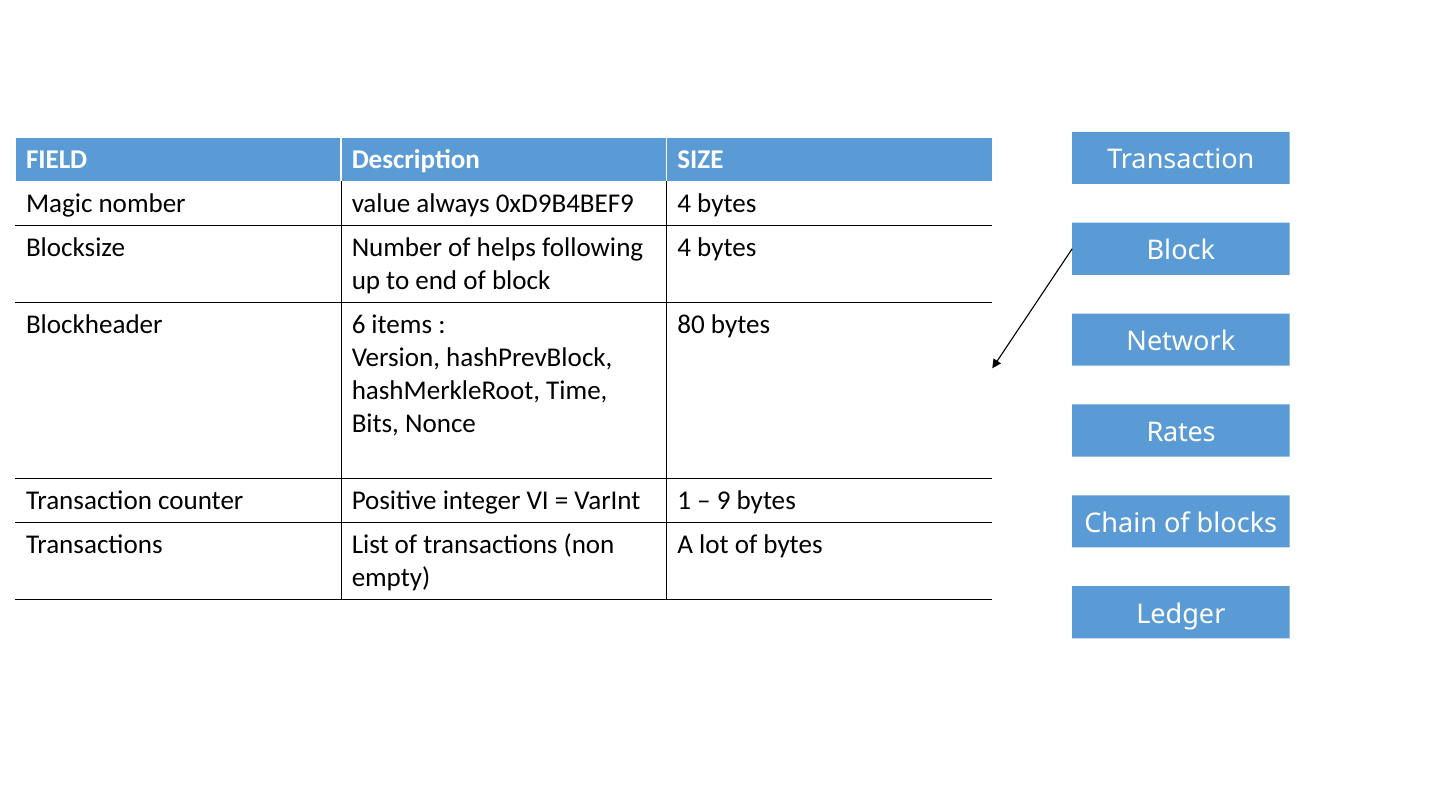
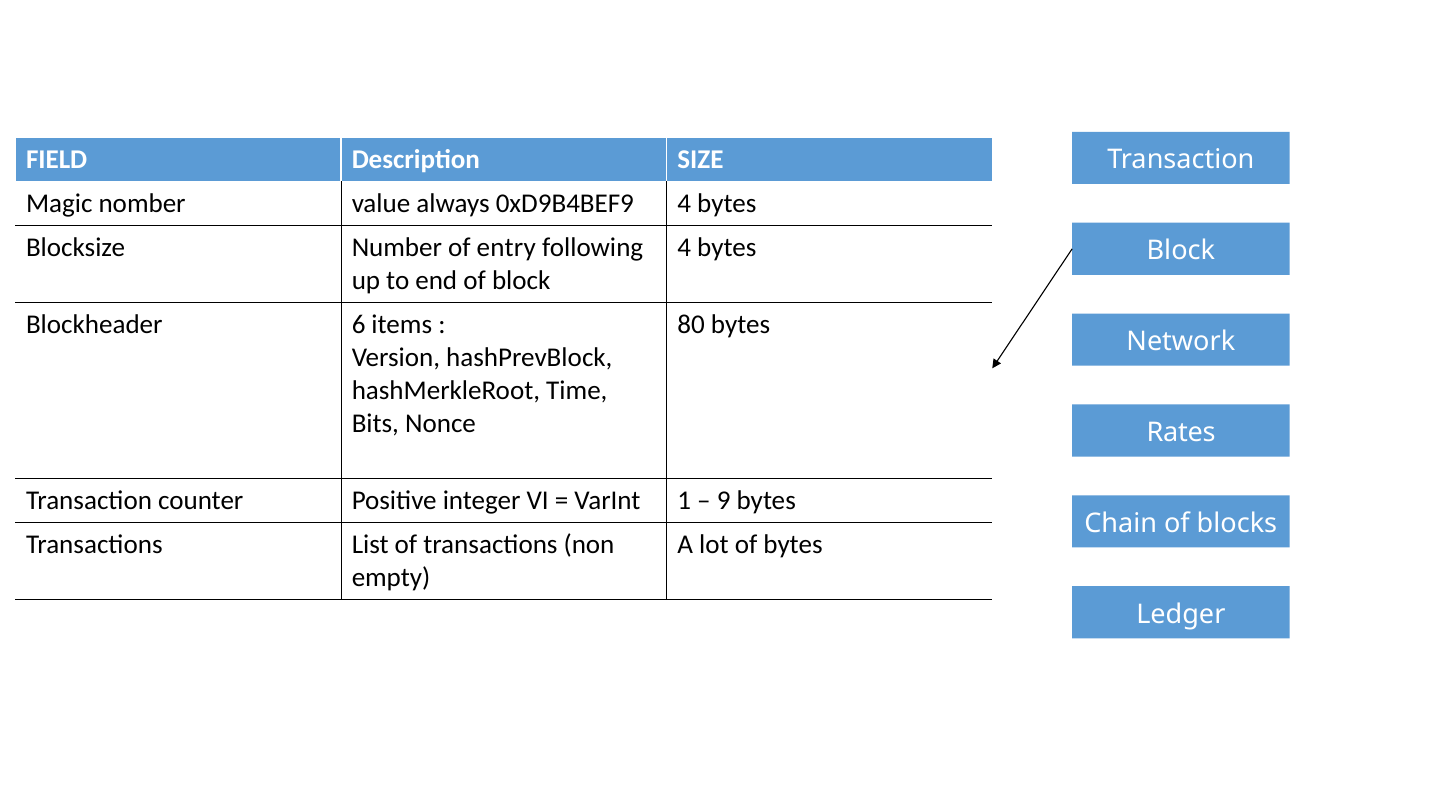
helps: helps -> entry (506, 248)
